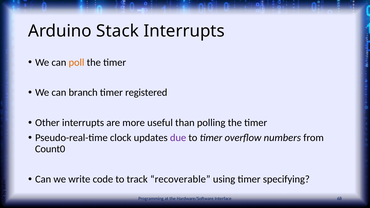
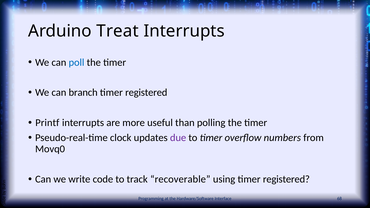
Stack: Stack -> Treat (118, 31)
poll colour: orange -> blue (76, 62)
Other: Other -> Printf (47, 123)
Count0: Count0 -> Movq0 (50, 149)
using timer specifying: specifying -> registered (286, 179)
